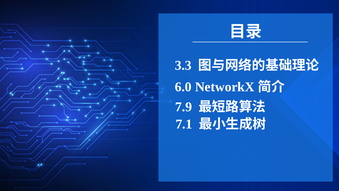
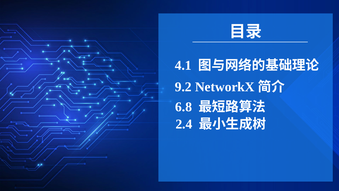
3.3: 3.3 -> 4.1 (183, 65)
6.0: 6.0 -> 9.2 (183, 87)
7.9: 7.9 -> 6.8 (184, 107)
7.1: 7.1 -> 2.4 (184, 124)
